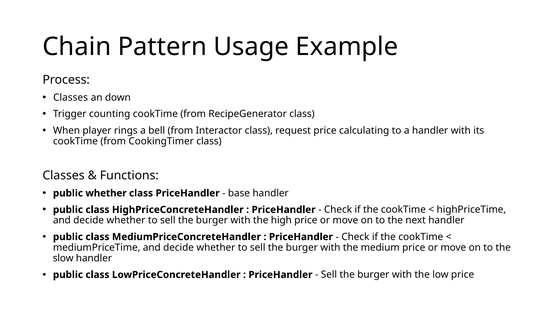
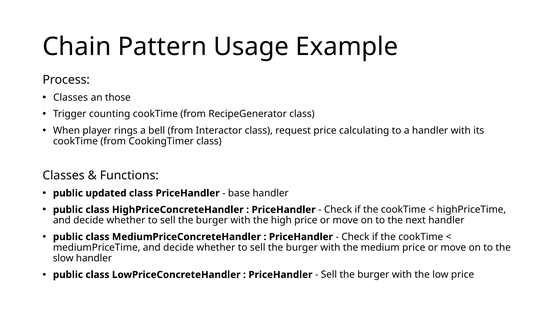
down: down -> those (118, 97)
public whether: whether -> updated (106, 193)
